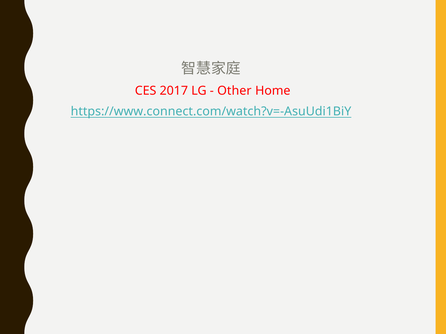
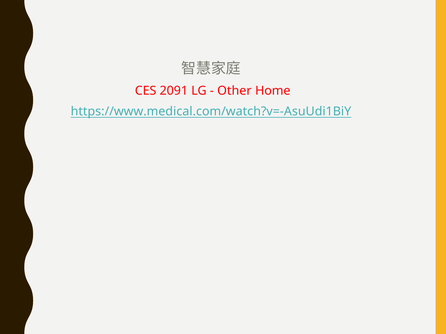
2017: 2017 -> 2091 (174, 91)
https://www.connect.com/watch?v=-AsuUdi1BiY: https://www.connect.com/watch?v=-AsuUdi1BiY -> https://www.medical.com/watch?v=-AsuUdi1BiY (211, 112)
